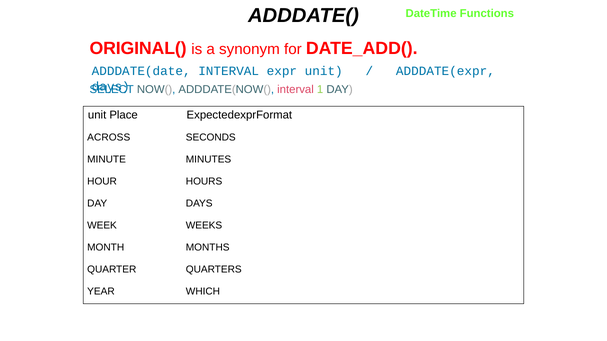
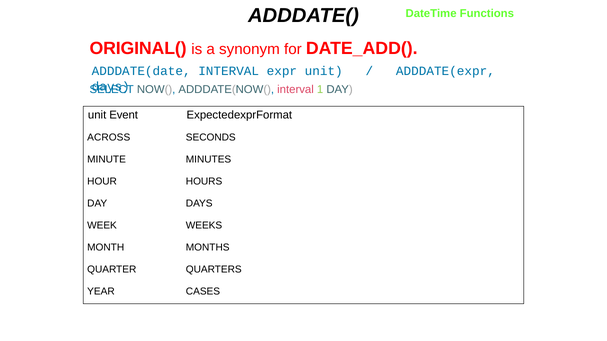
Place: Place -> Event (124, 115)
WHICH: WHICH -> CASES (203, 292)
